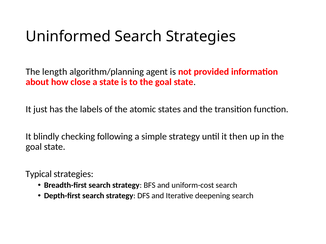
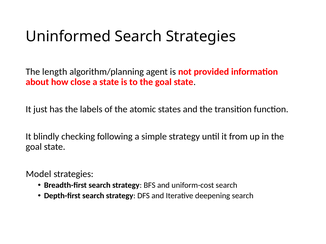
then: then -> from (238, 137)
Typical: Typical -> Model (39, 174)
